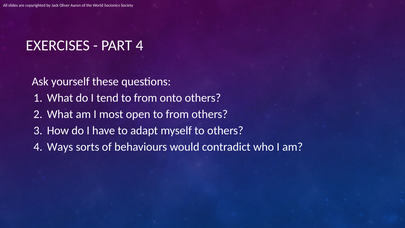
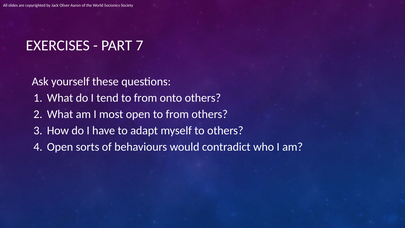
PART 4: 4 -> 7 (139, 45)
Ways: Ways -> Open (60, 147)
